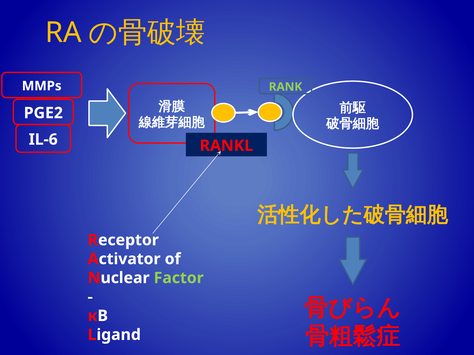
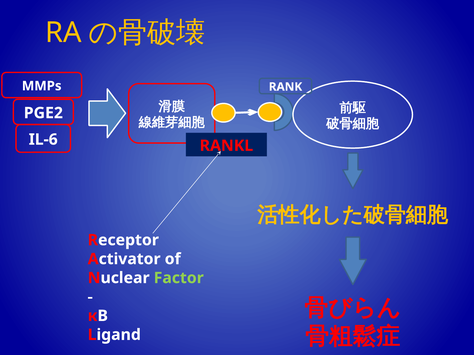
RANK colour: light green -> white (285, 87)
